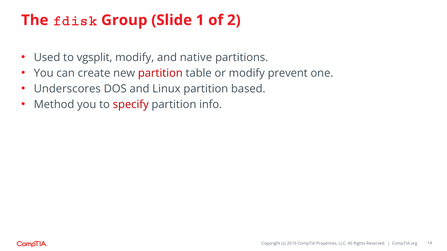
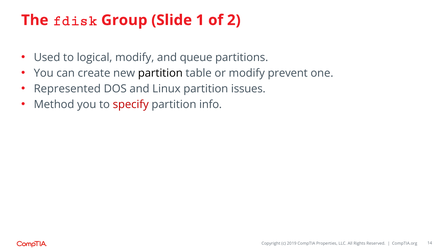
vgsplit: vgsplit -> logical (95, 58)
native: native -> queue (196, 58)
partition colour: red -> black (160, 73)
Underscores: Underscores -> Represented (67, 89)
based: based -> issues (248, 89)
